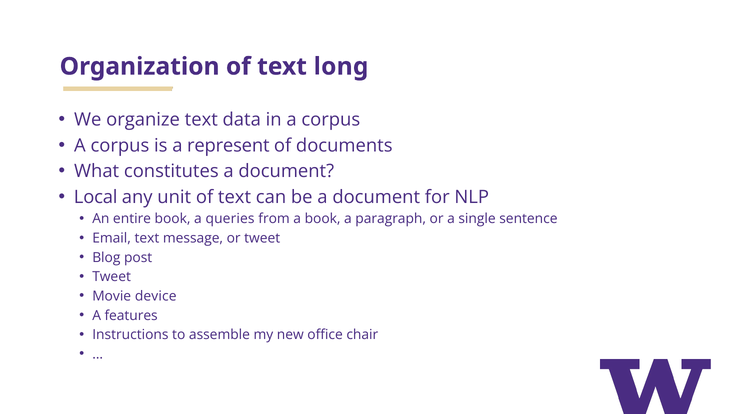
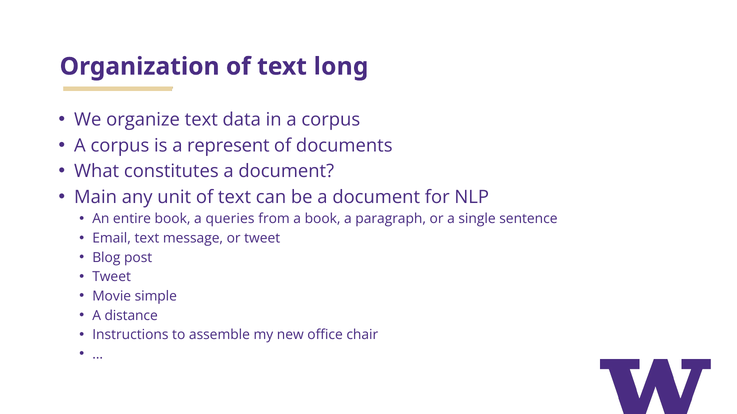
Local: Local -> Main (96, 197)
device: device -> simple (156, 297)
features: features -> distance (131, 316)
